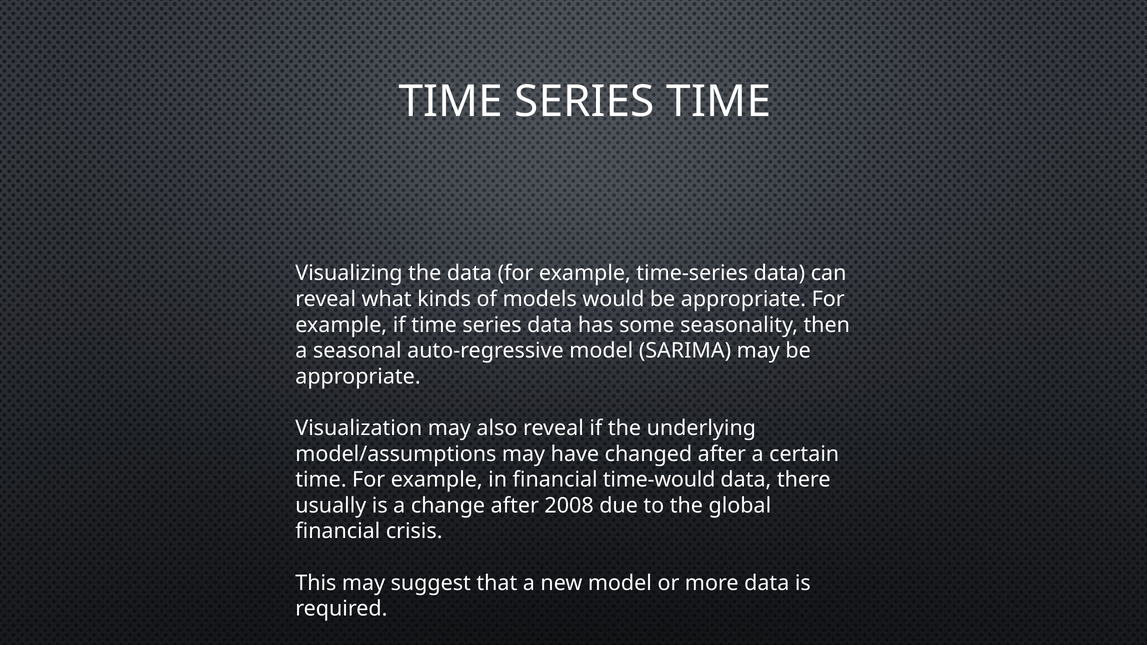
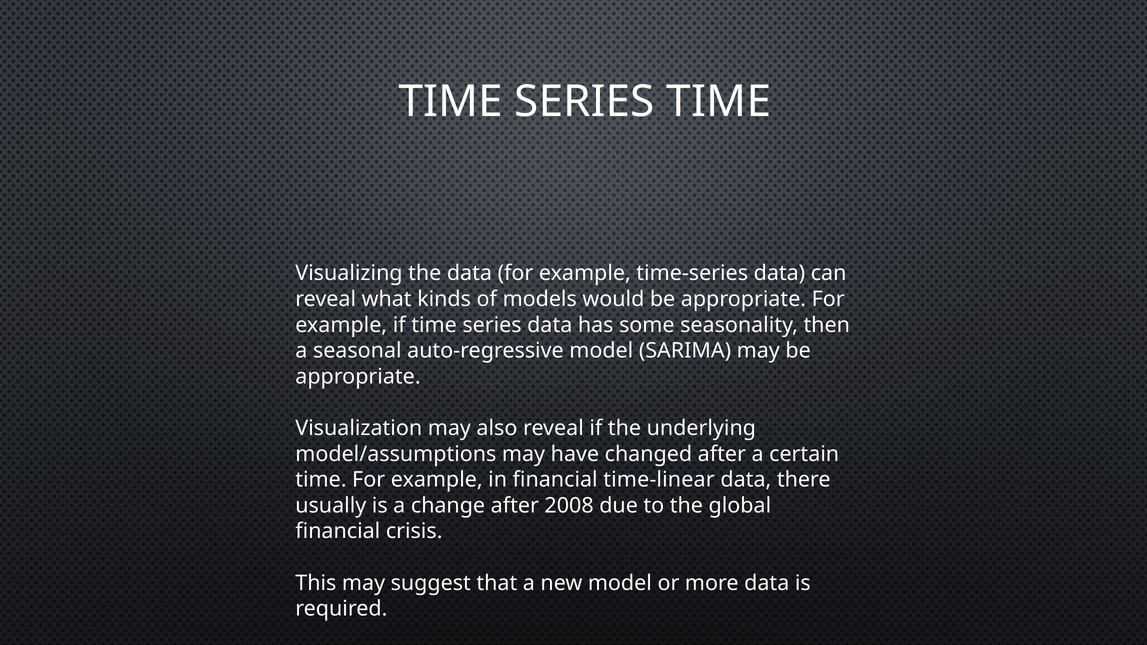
time-would: time-would -> time-linear (659, 480)
